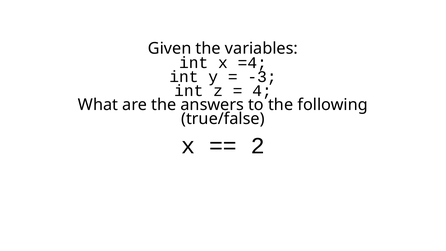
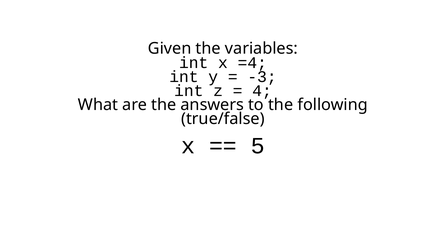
2: 2 -> 5 (258, 146)
